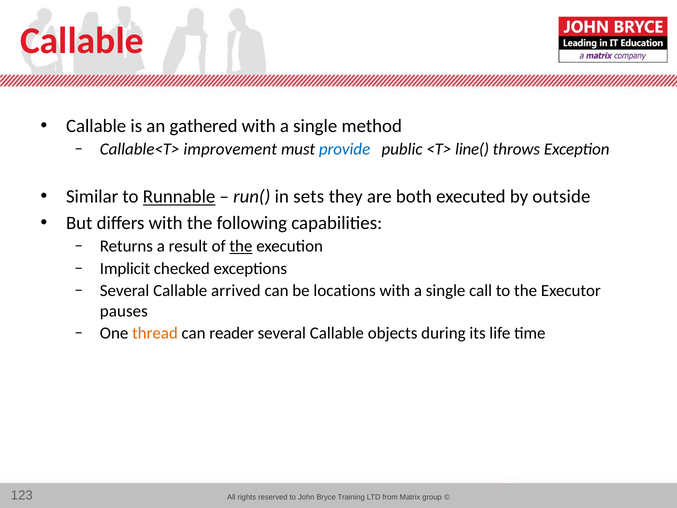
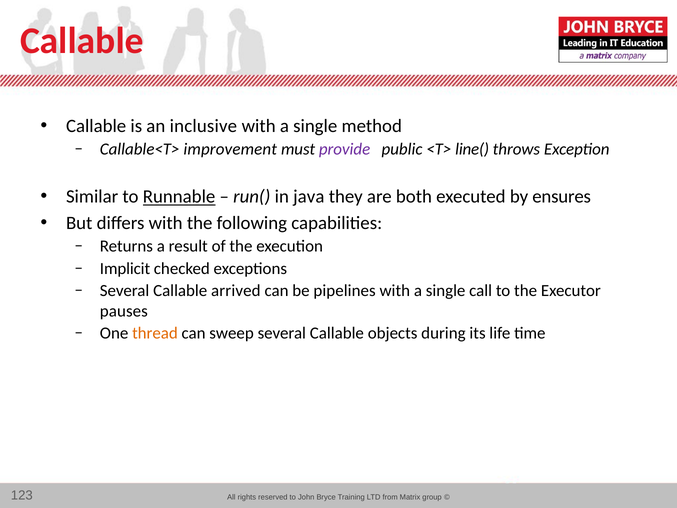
gathered: gathered -> inclusive (203, 126)
provide colour: blue -> purple (345, 149)
sets: sets -> java (309, 197)
outside: outside -> ensures (562, 197)
the underline: present -> none (241, 246)
locations: locations -> pipelines (345, 291)
reader: reader -> sweep (232, 333)
